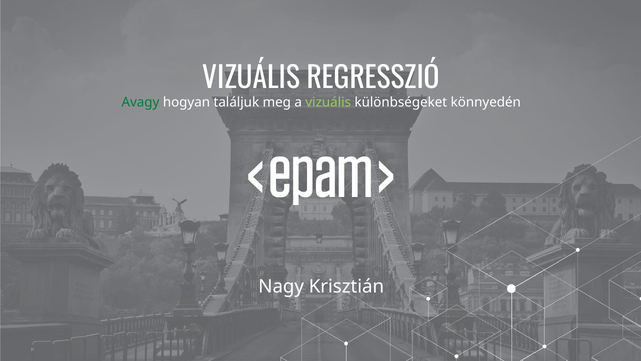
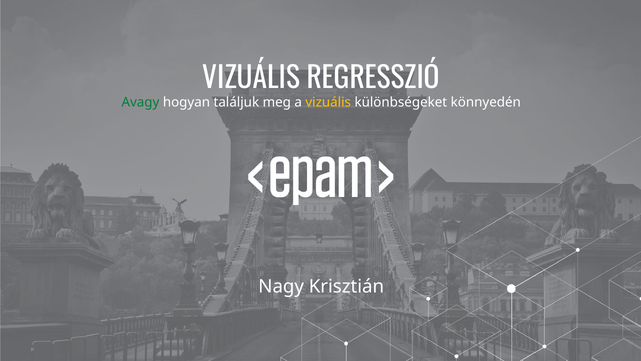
vizuális colour: light green -> yellow (328, 102)
